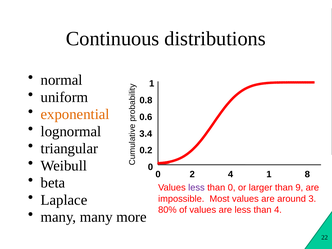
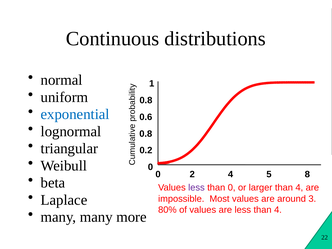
exponential colour: orange -> blue (75, 114)
3.4: 3.4 -> 0.8 (146, 134)
4 1: 1 -> 5 (269, 174)
larger than 9: 9 -> 4 (299, 188)
